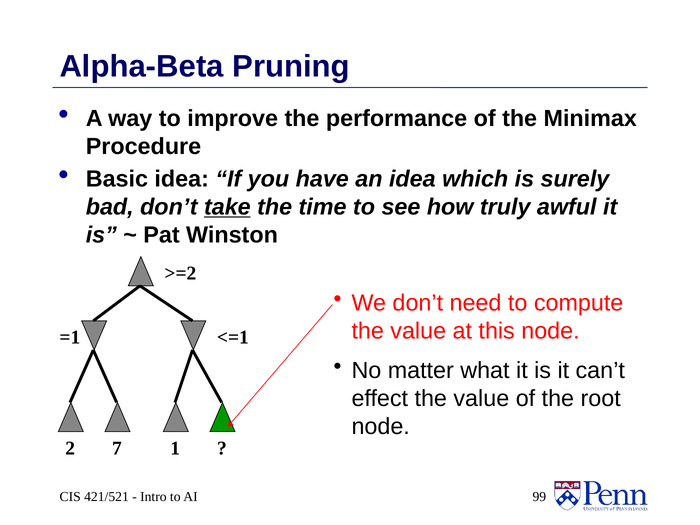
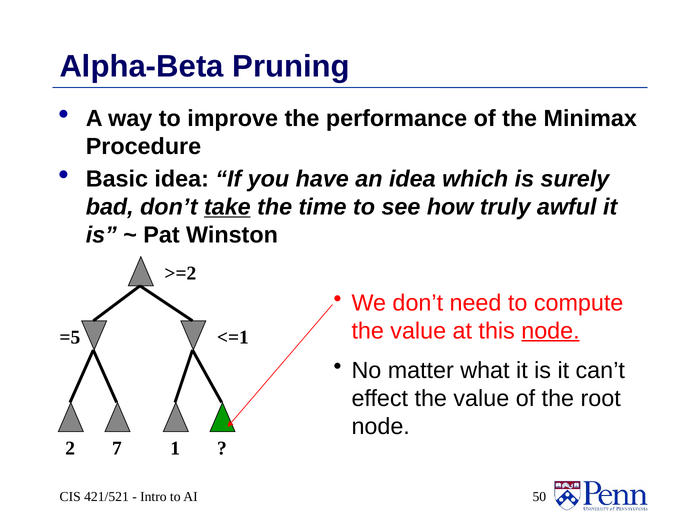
node underline: none -> present (550, 331)
=1: =1 -> =5 (70, 337)
99: 99 -> 50 (539, 497)
